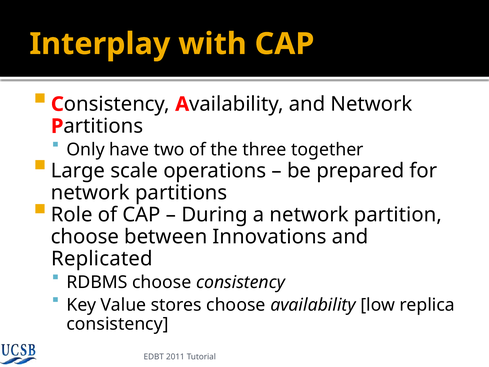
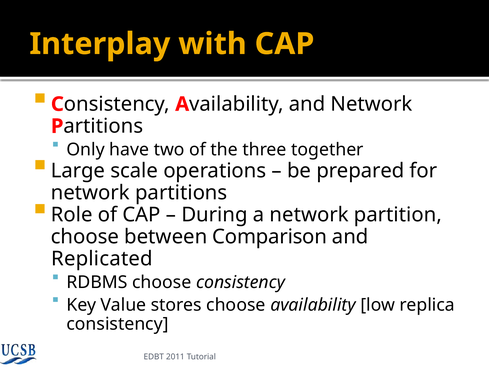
Innovations: Innovations -> Comparison (270, 237)
